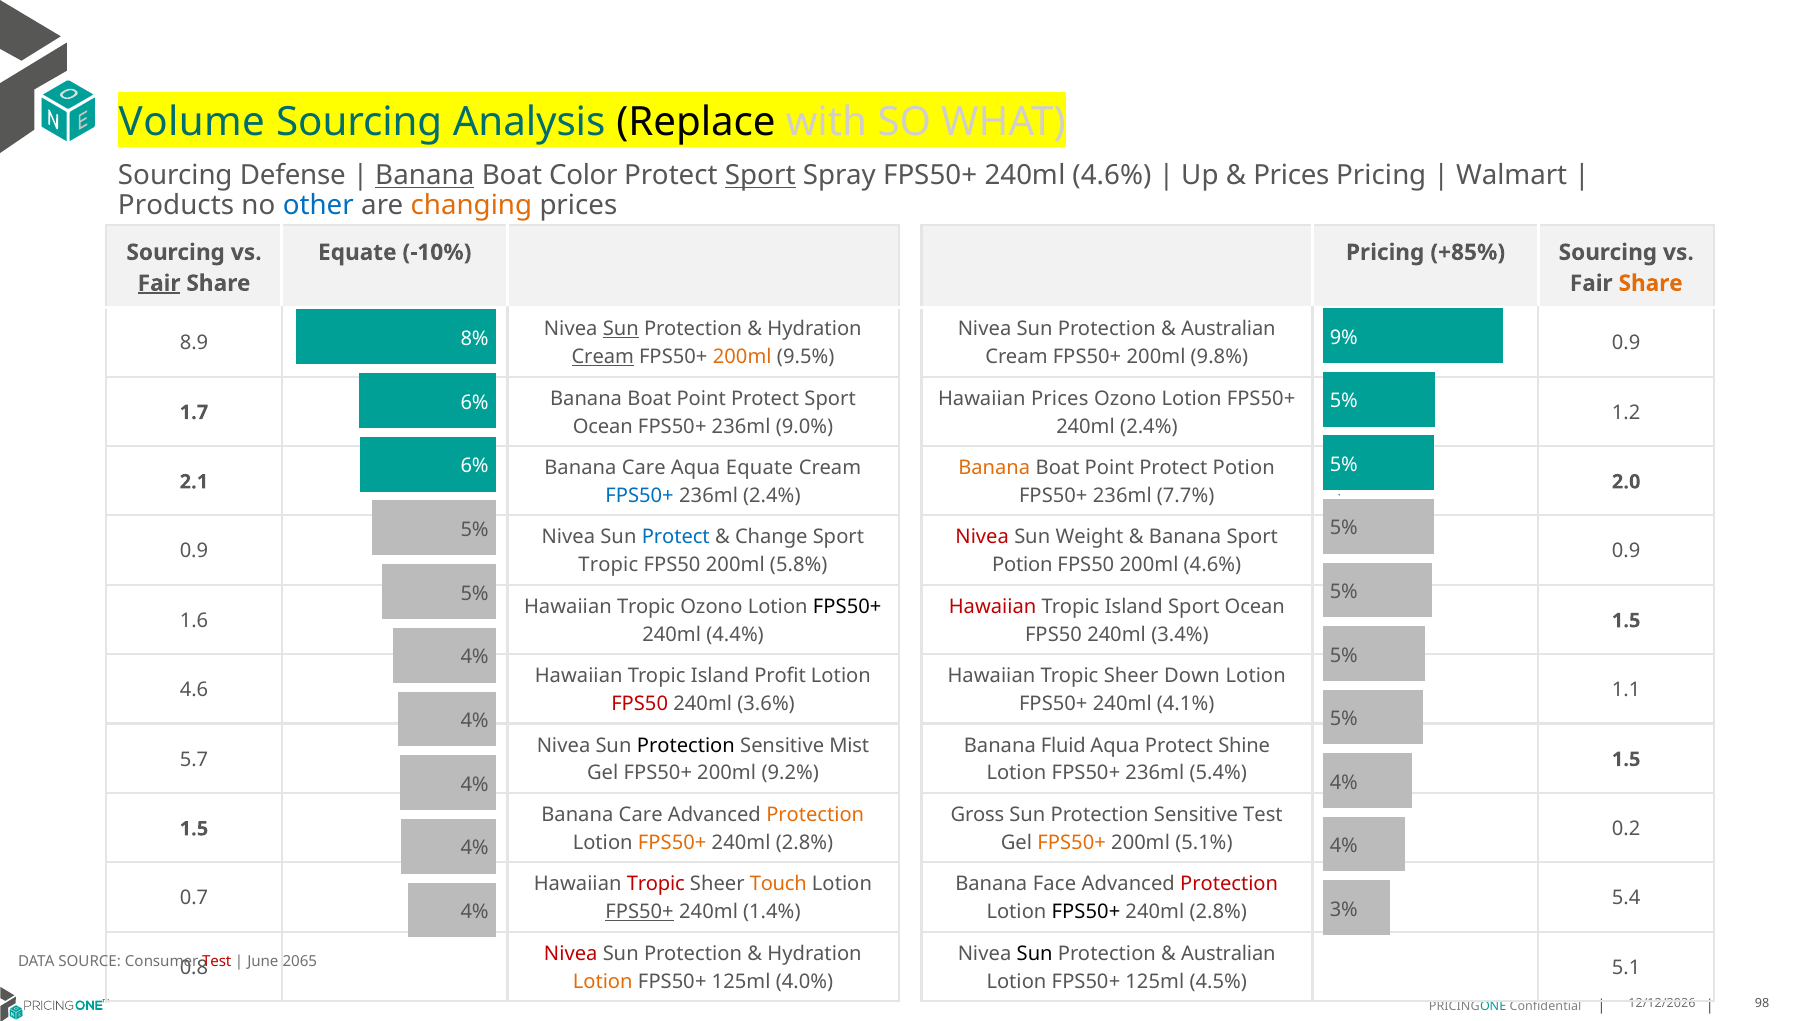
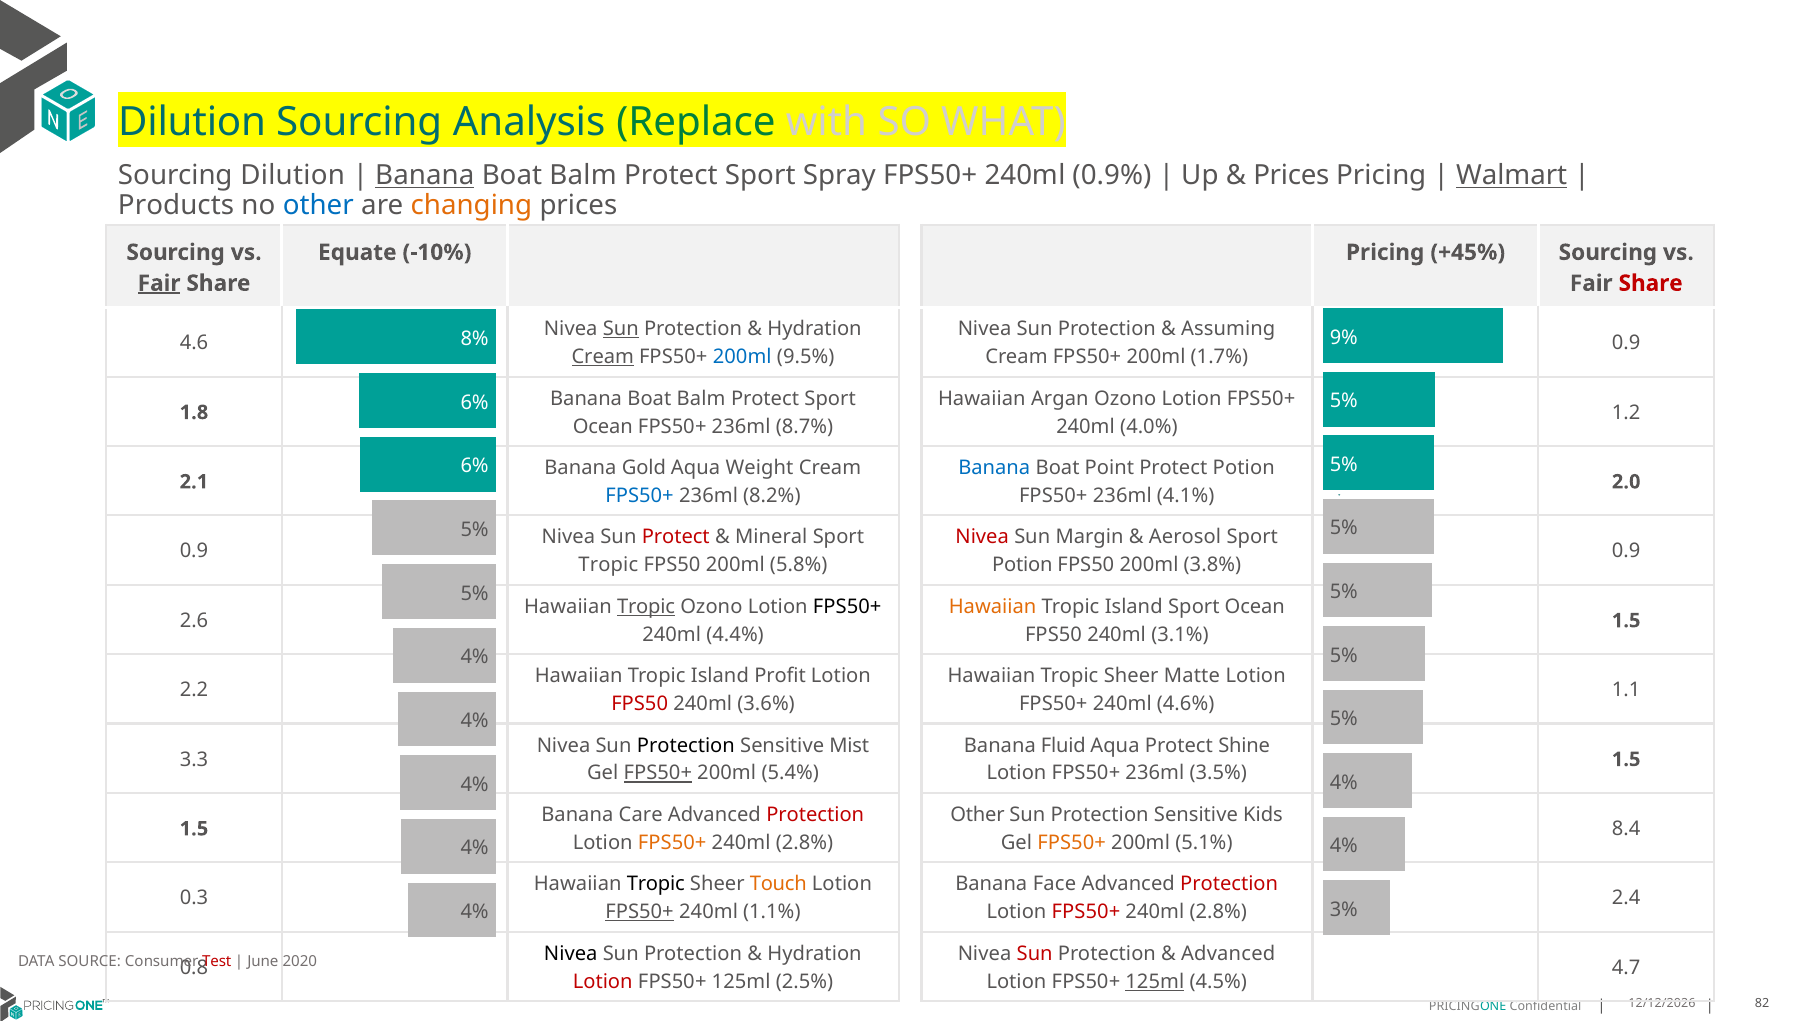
Volume: Volume -> Dilution (192, 122)
Replace colour: black -> green (696, 122)
Sourcing Defense: Defense -> Dilution (293, 176)
Color: Color -> Balm (583, 176)
Sport underline: present -> none (760, 176)
240ml 4.6%: 4.6% -> 0.9% (1112, 176)
Walmart underline: none -> present (1512, 176)
+85%: +85% -> +45% (1468, 252)
Share colour: orange -> red (1651, 283)
Australian: Australian -> Assuming (1228, 329)
8.9: 8.9 -> 4.6 (194, 343)
200ml colour: orange -> blue (742, 357)
9.8%: 9.8% -> 1.7% (1219, 357)
Point: Point -> Balm (701, 398)
Hawaiian Prices: Prices -> Argan (1060, 398)
1.7: 1.7 -> 1.8 (194, 412)
9.0%: 9.0% -> 8.7% (805, 426)
240ml 2.4%: 2.4% -> 4.0% (1149, 426)
Care: Care -> Gold (644, 468)
Aqua Equate: Equate -> Weight (759, 468)
Banana colour: orange -> blue (994, 468)
236ml 2.4%: 2.4% -> 8.2% (772, 495)
7.7%: 7.7% -> 4.1% (1186, 495)
Protect colour: blue -> red (676, 537)
Change: Change -> Mineral (771, 537)
Weight: Weight -> Margin (1090, 537)
Banana: Banana -> Aerosol (1185, 537)
200ml 4.6%: 4.6% -> 3.8% (1212, 565)
Tropic underline: none -> present (646, 606)
Hawaiian colour: red -> orange (993, 606)
1.6: 1.6 -> 2.6 (194, 620)
3.4%: 3.4% -> 3.1% (1180, 634)
Down: Down -> Matte (1192, 676)
4.6: 4.6 -> 2.2 (194, 690)
4.1%: 4.1% -> 4.6% (1186, 704)
5.7: 5.7 -> 3.3 (194, 759)
FPS50+ underline: none -> present (658, 773)
9.2%: 9.2% -> 5.4% (790, 773)
5.4%: 5.4% -> 3.5% (1218, 773)
Protection colour: orange -> red (815, 814)
Gross: Gross -> Other (977, 814)
Sensitive Test: Test -> Kids (1263, 814)
0.2: 0.2 -> 8.4 (1626, 828)
Tropic colour: red -> black (656, 884)
0.7: 0.7 -> 0.3 (194, 898)
5.4: 5.4 -> 2.4 (1626, 898)
1.4%: 1.4% -> 1.1% (772, 912)
FPS50+ colour: black -> red (1086, 912)
Nivea colour: red -> black (571, 953)
Sun colour: black -> red (1035, 953)
Australian: Australian -> Advanced (1228, 953)
2065: 2065 -> 2020 (300, 961)
5.1: 5.1 -> 4.7 (1626, 967)
Lotion colour: orange -> red (603, 981)
4.0%: 4.0% -> 2.5% (805, 981)
125ml underline: none -> present (1155, 981)
98: 98 -> 82 (1762, 1003)
